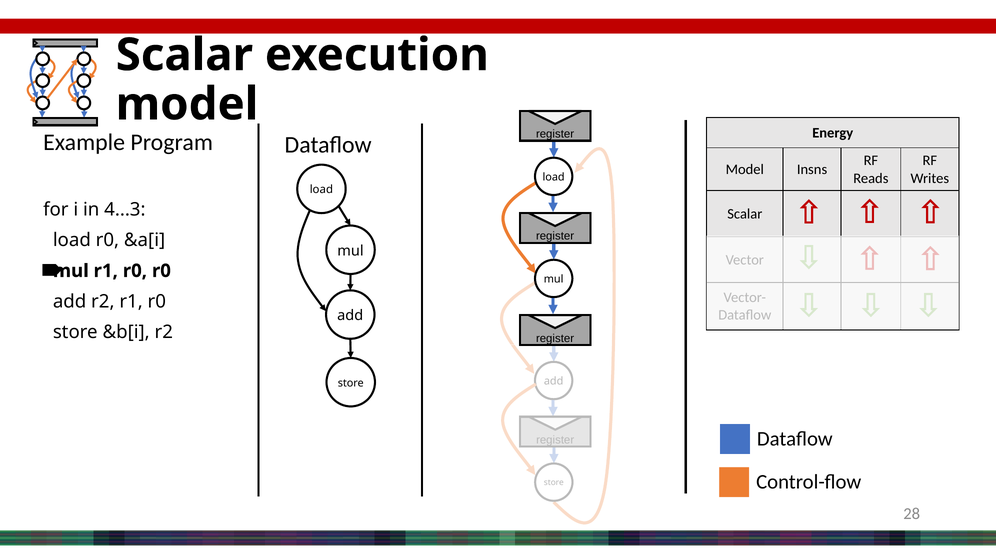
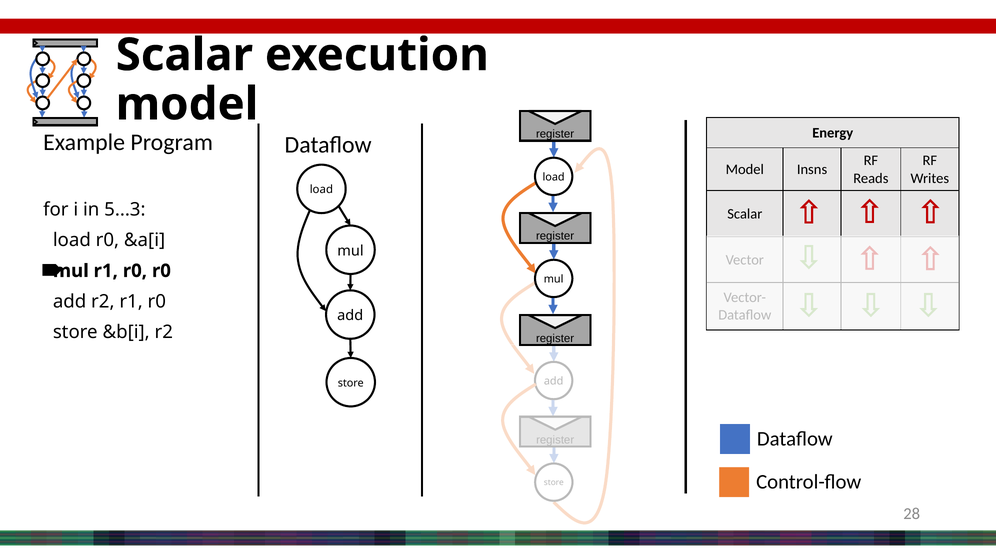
4...3: 4...3 -> 5...3 (125, 210)
